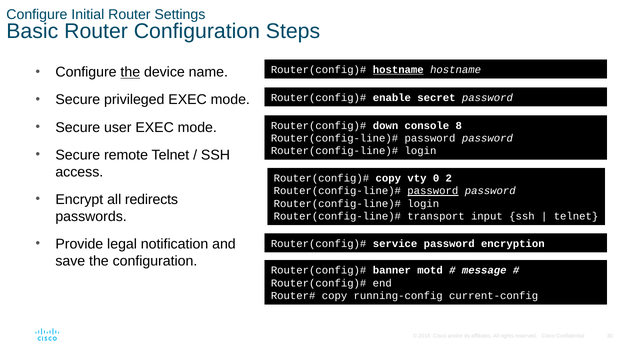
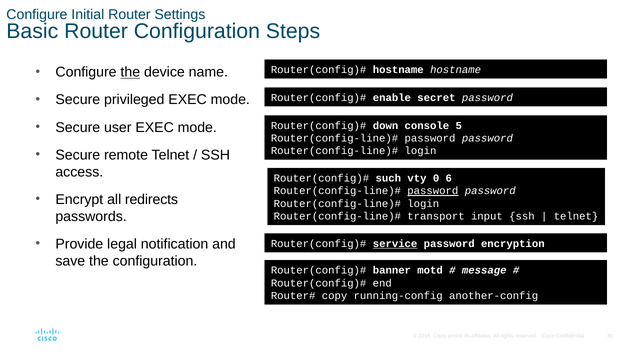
hostname underline: present -> none (398, 70)
8: 8 -> 5 (459, 126)
copy: copy -> such (388, 178)
2: 2 -> 6 (449, 178)
service underline: none -> present (395, 244)
current-config: current-config -> another-config (494, 296)
